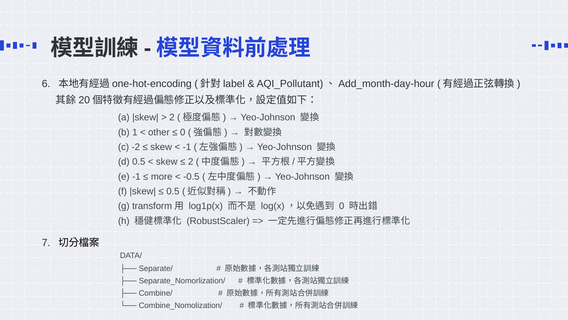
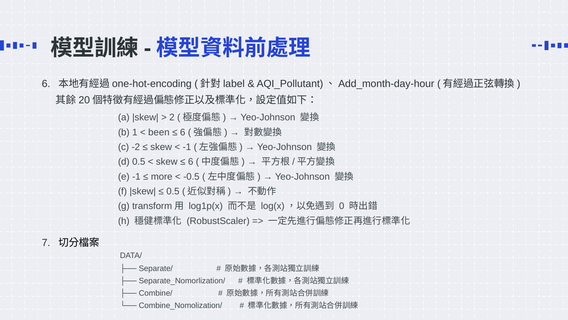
other: other -> been (159, 132)
0: 0 -> 6 (183, 132)
2: 2 -> 6 (191, 162)
